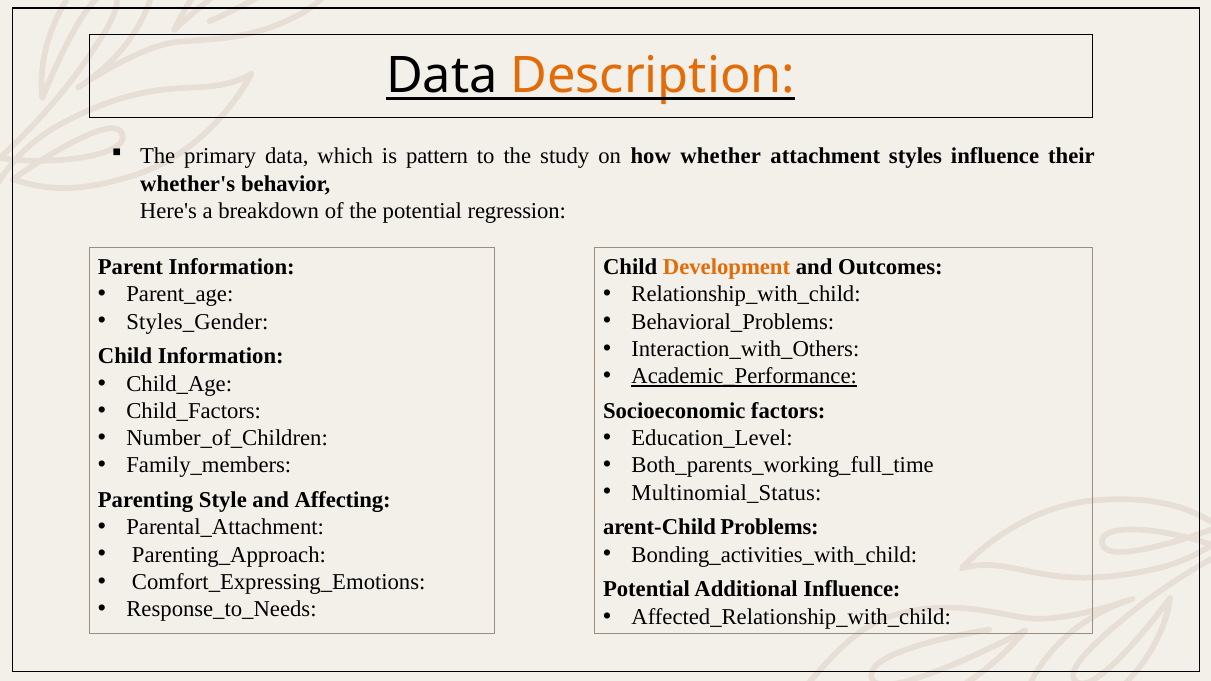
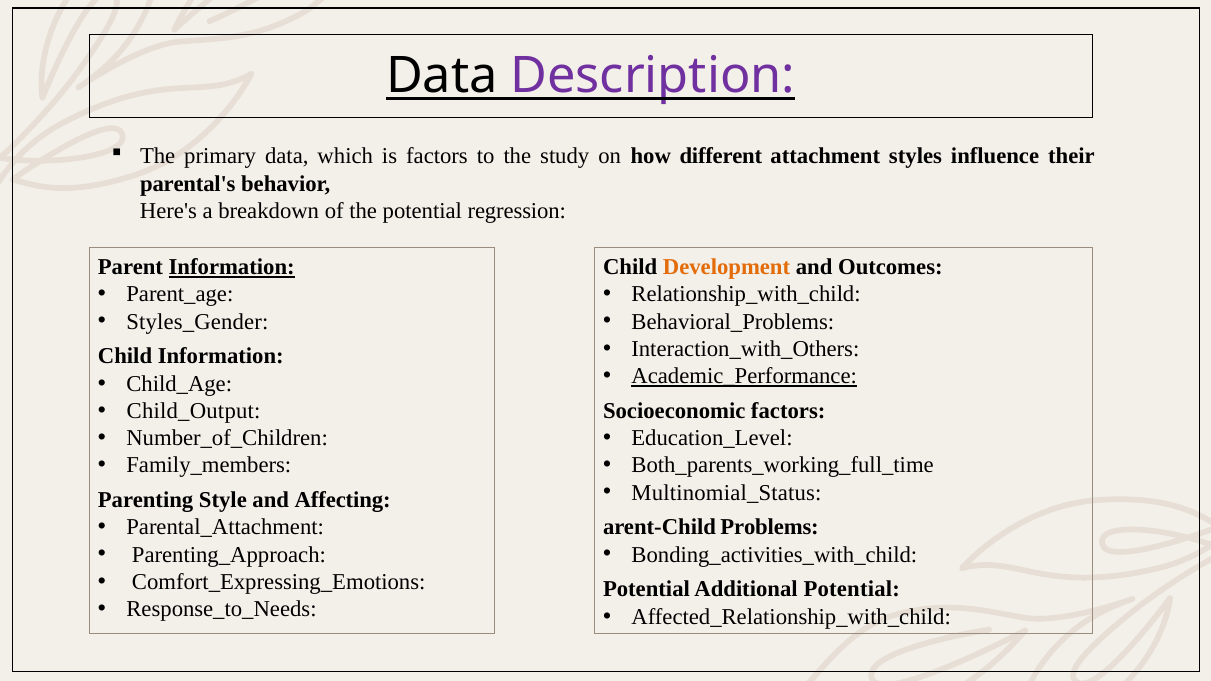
Description colour: orange -> purple (653, 75)
is pattern: pattern -> factors (437, 156)
whether: whether -> different (721, 156)
whether's: whether's -> parental's (188, 184)
Information underline: none -> present (232, 267)
Child_Factors: Child_Factors -> Child_Output (194, 411)
Additional Influence: Influence -> Potential (852, 590)
